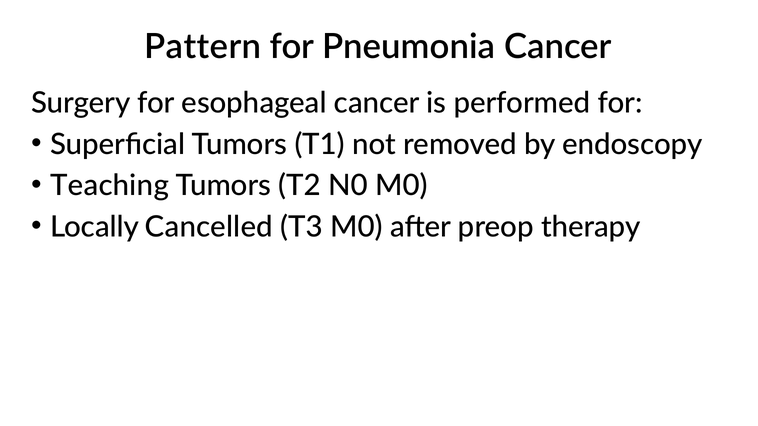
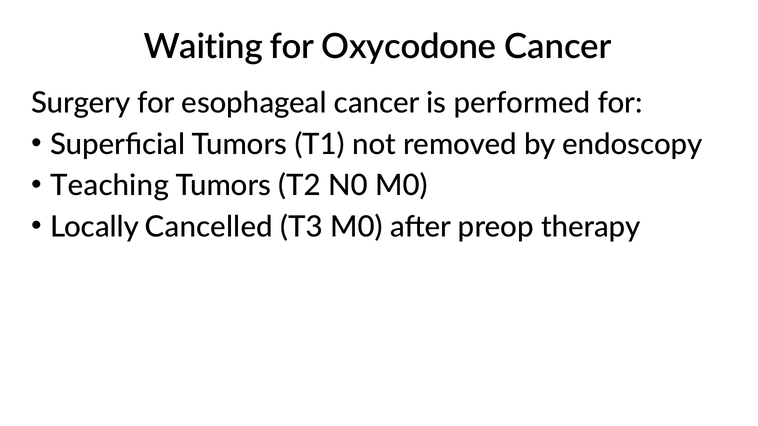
Pattern: Pattern -> Waiting (203, 47)
Pneumonia: Pneumonia -> Oxycodone (409, 47)
